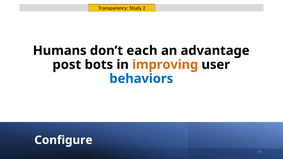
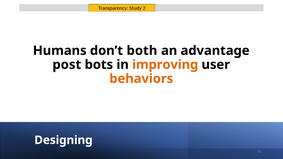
each: each -> both (142, 51)
behaviors colour: blue -> orange (141, 79)
Configure: Configure -> Designing (63, 140)
